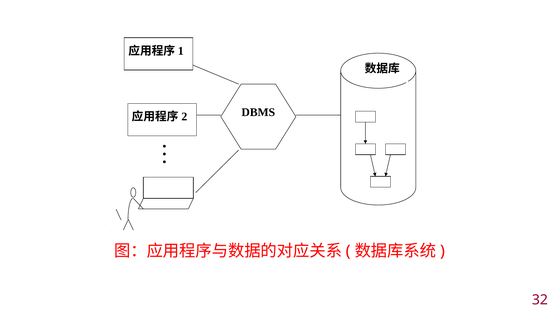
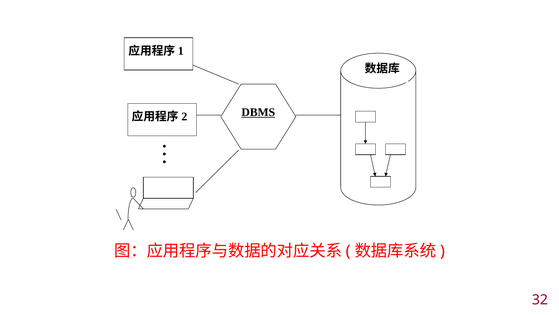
DBMS underline: none -> present (258, 112)
